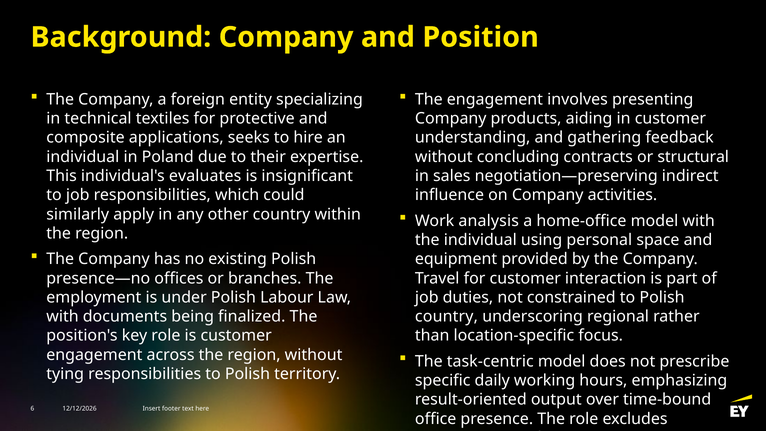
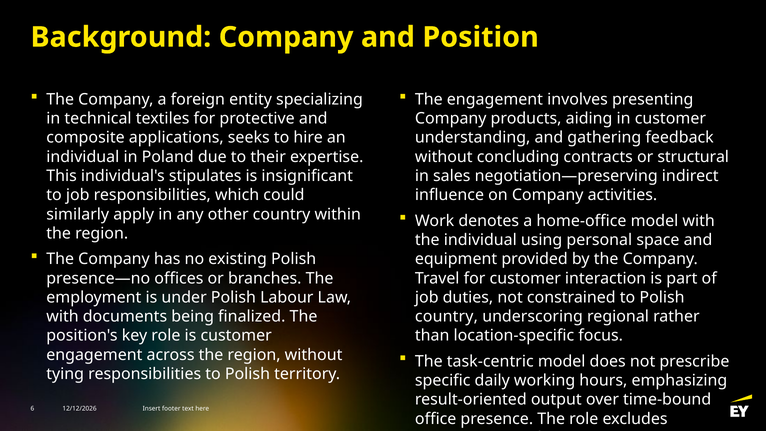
evaluates: evaluates -> stipulates (205, 176)
analysis: analysis -> denotes (489, 221)
